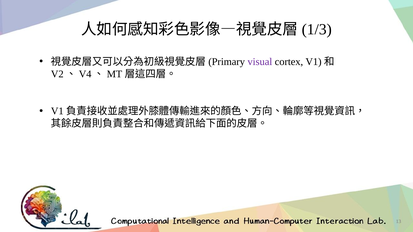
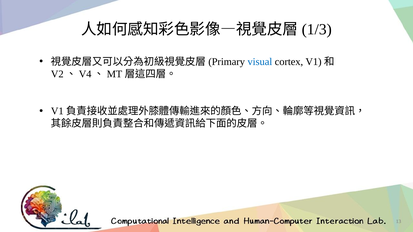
visual colour: purple -> blue (260, 62)
